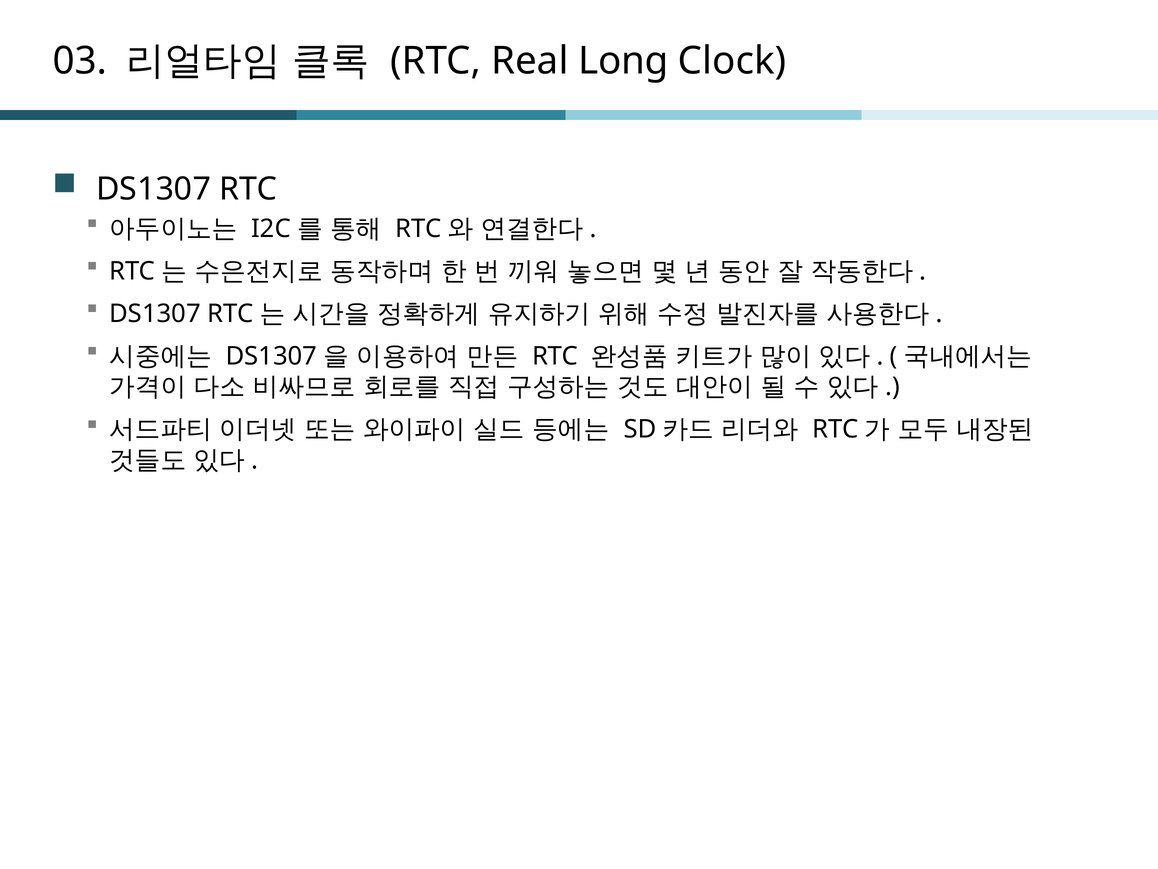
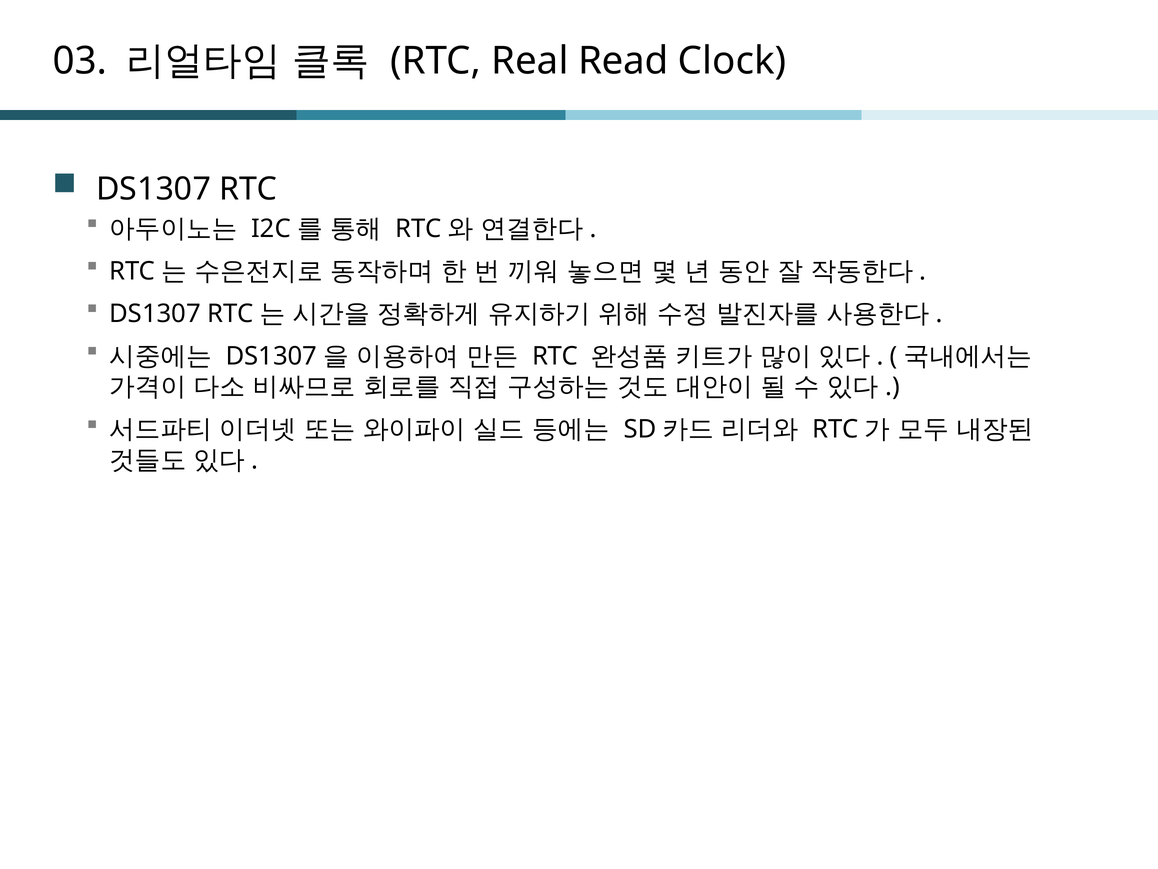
Long: Long -> Read (623, 61)
